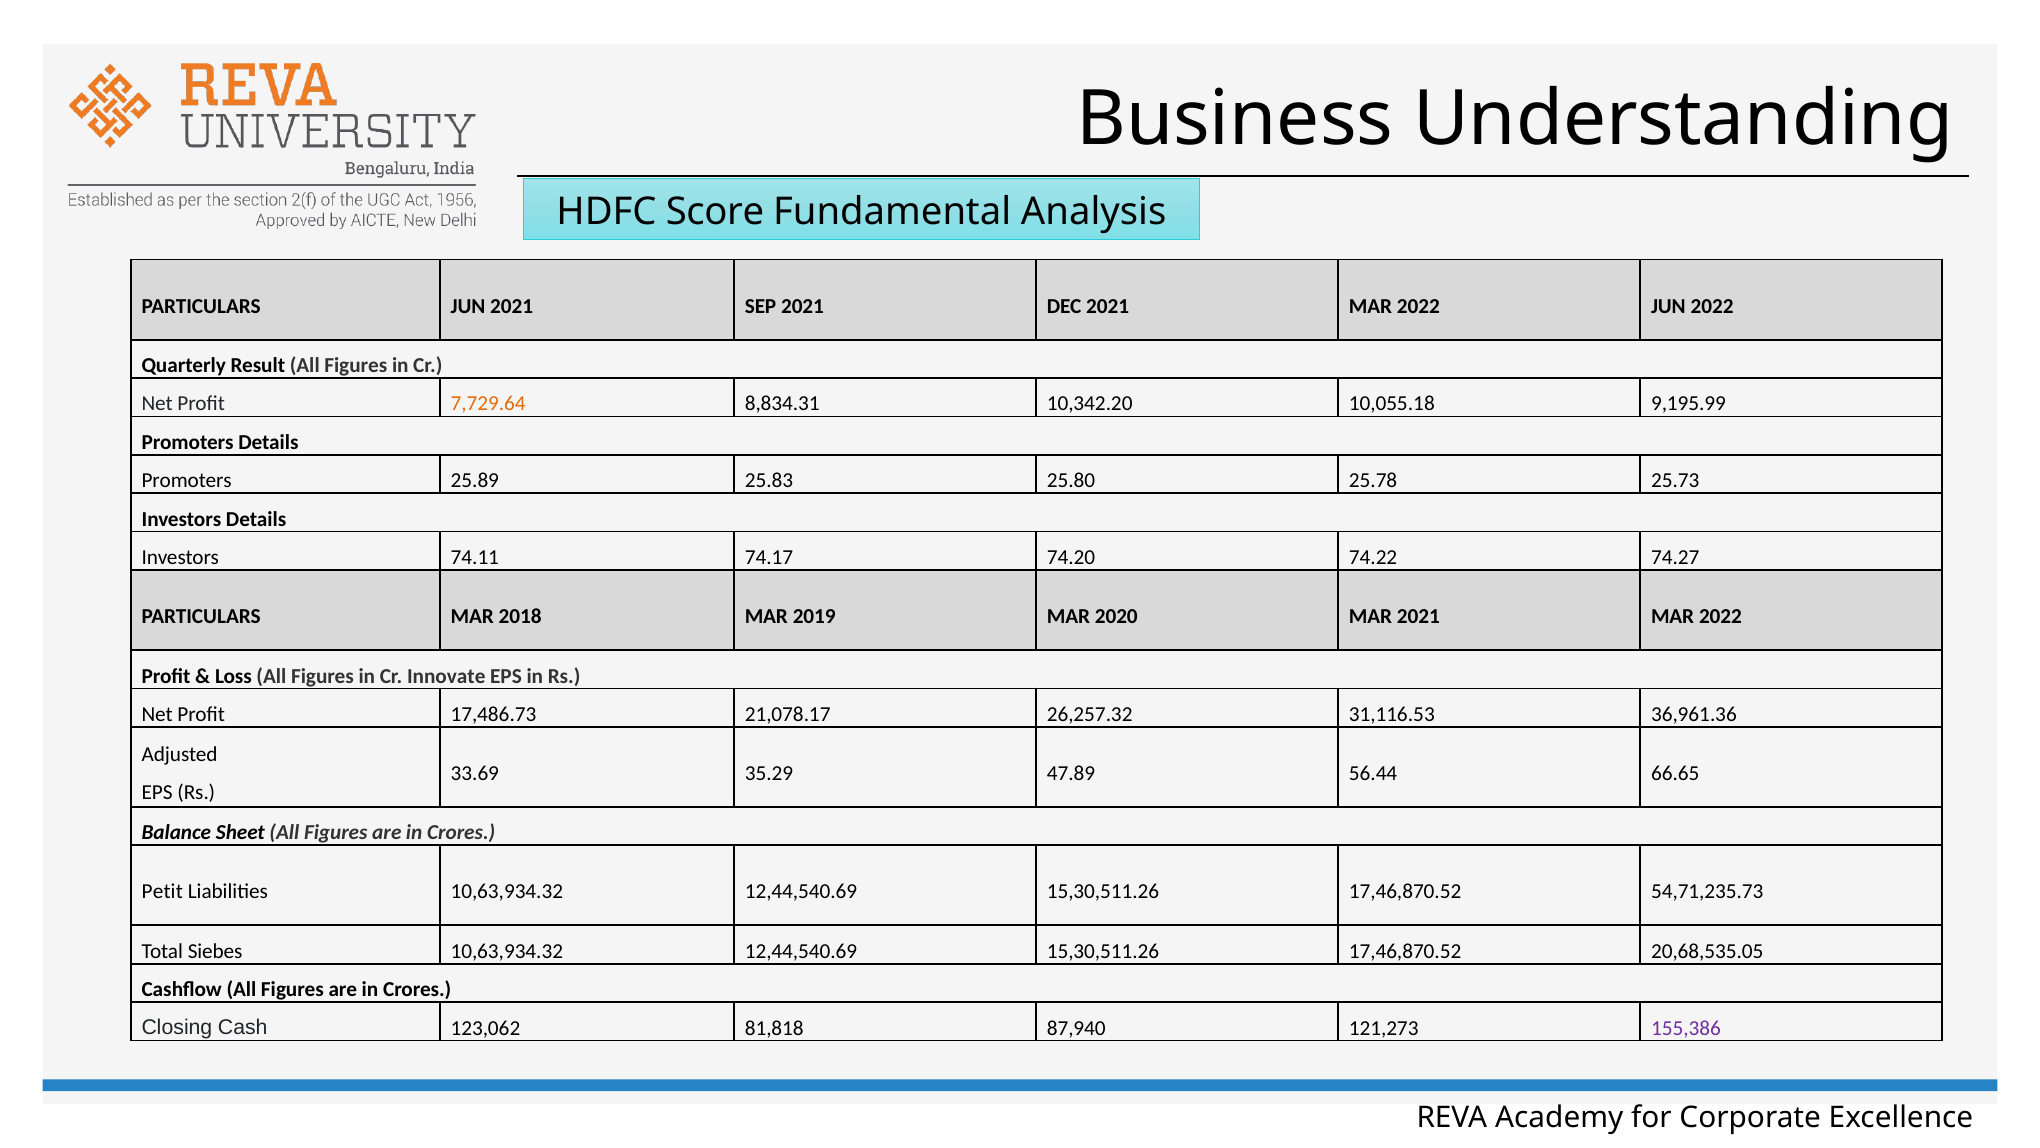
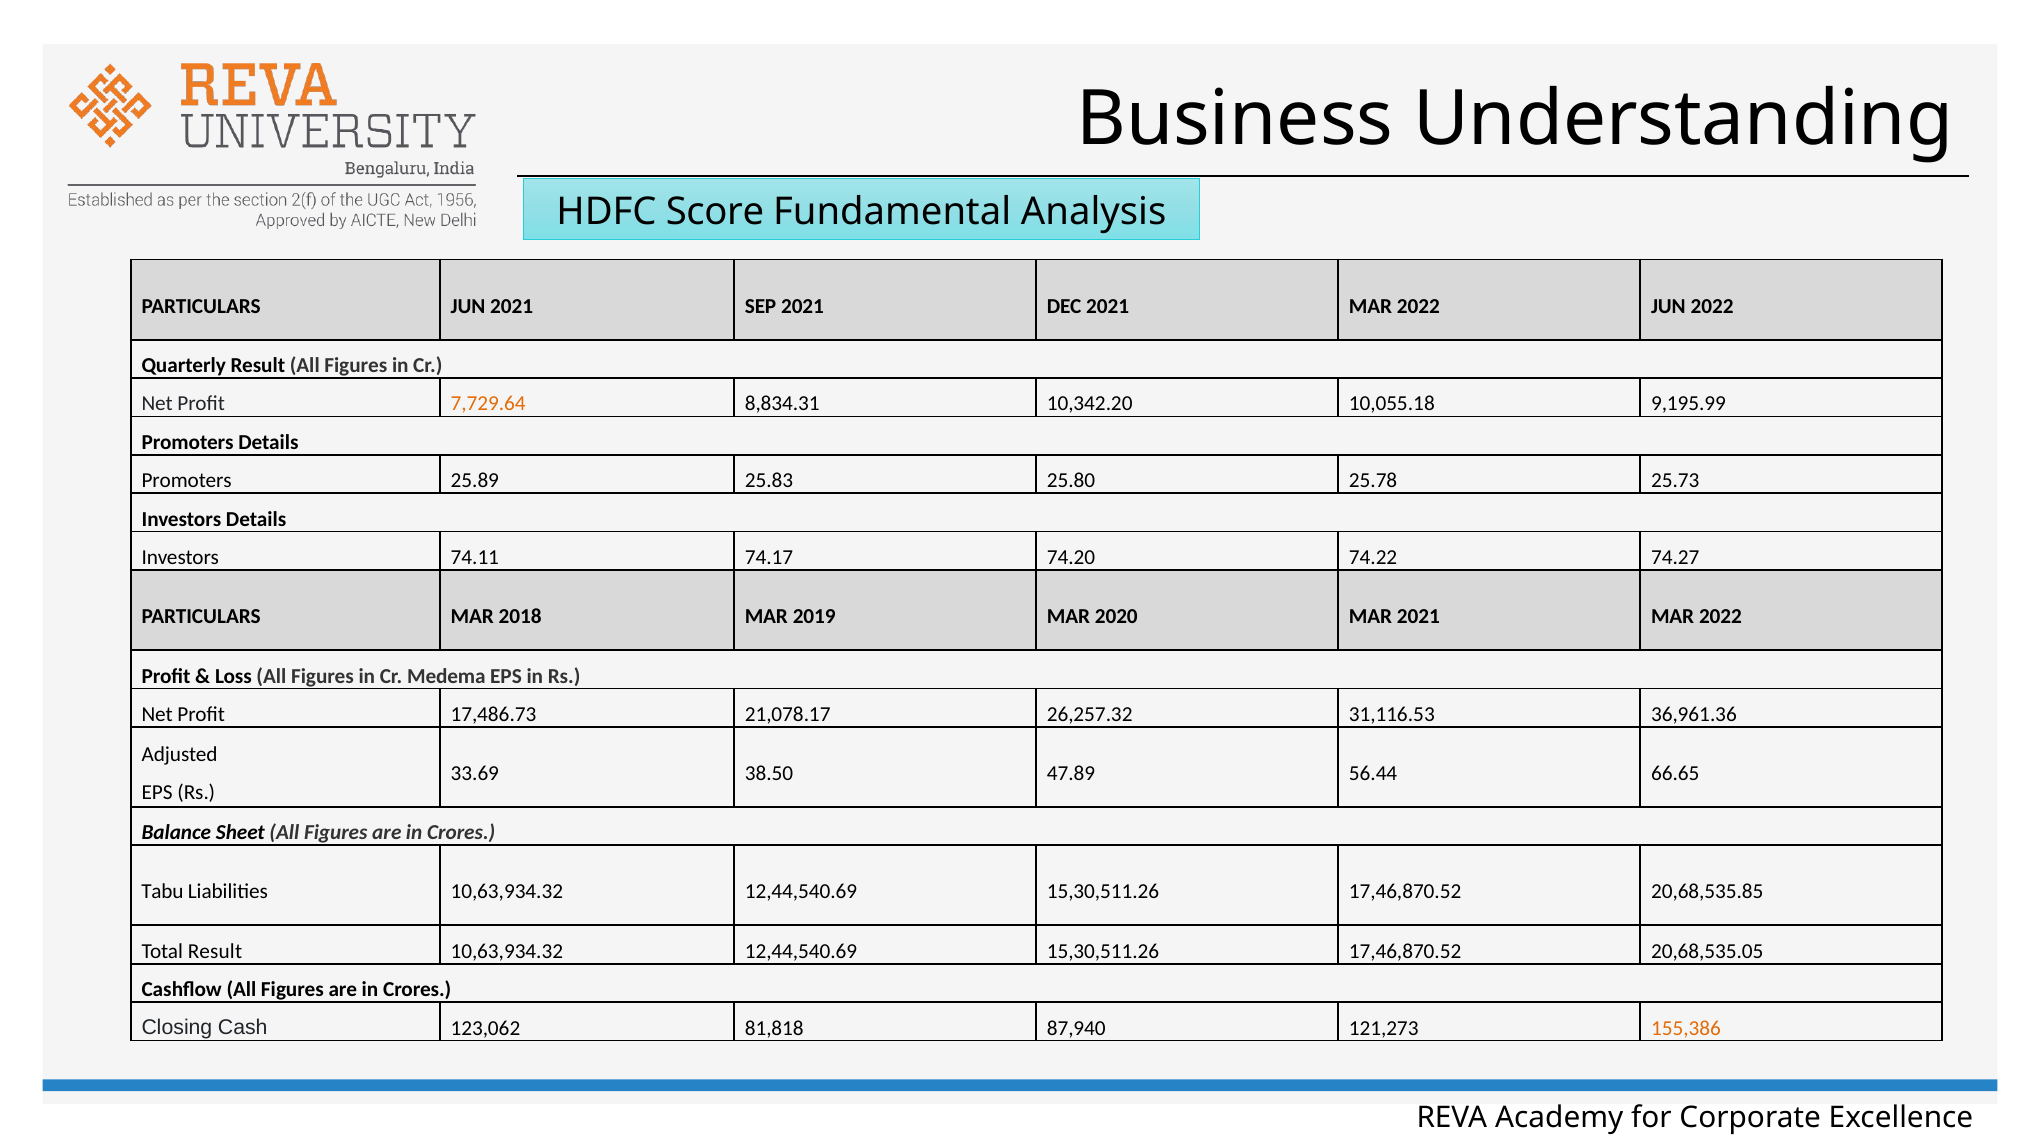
Innovate: Innovate -> Medema (446, 676)
35.29: 35.29 -> 38.50 (769, 773)
Petit: Petit -> Tabu (162, 892)
54,71,235.73: 54,71,235.73 -> 20,68,535.85 (1707, 892)
Total Siebes: Siebes -> Result (215, 951)
155,386 colour: purple -> orange (1686, 1028)
